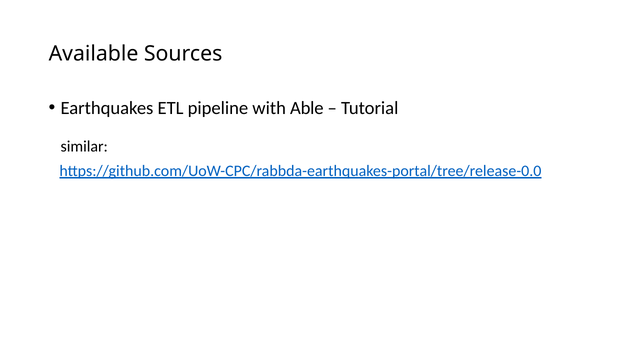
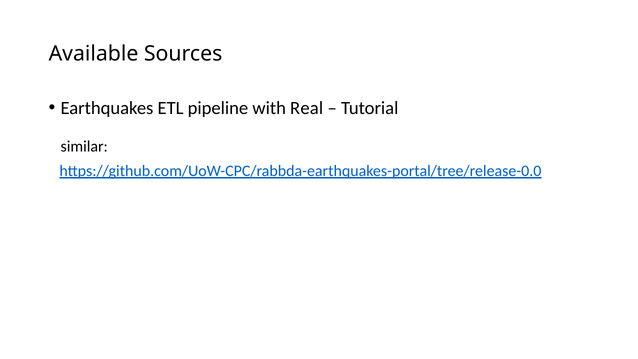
Able: Able -> Real (307, 108)
